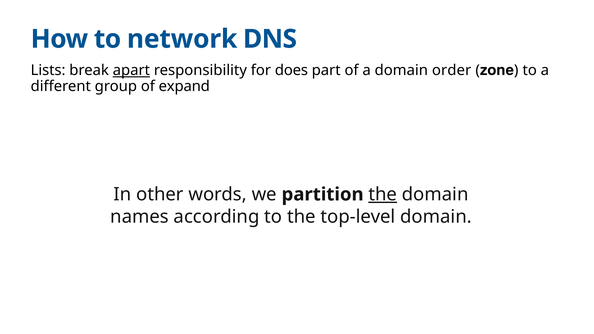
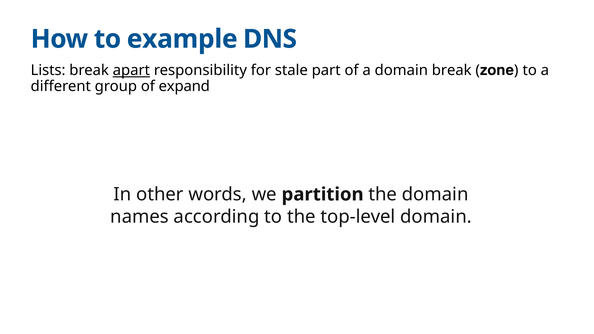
network: network -> example (182, 39)
does: does -> stale (291, 70)
domain order: order -> break (452, 70)
the underline: present -> none (383, 194)
